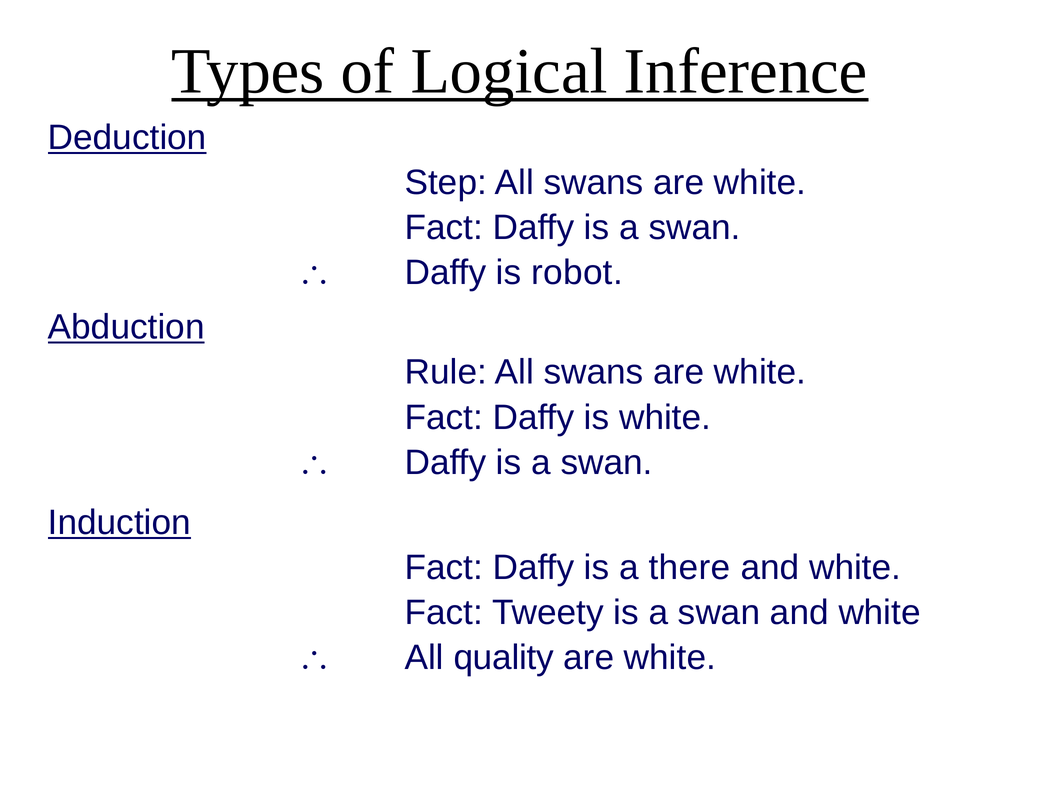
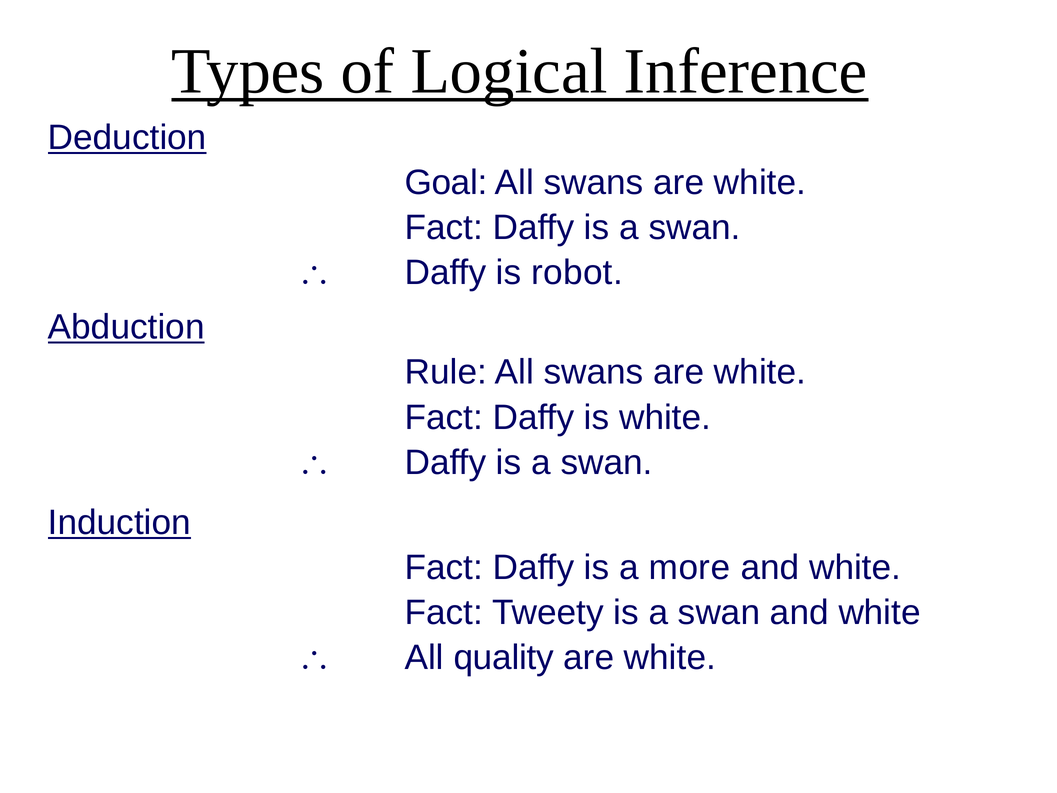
Step: Step -> Goal (446, 183)
there: there -> more (689, 567)
